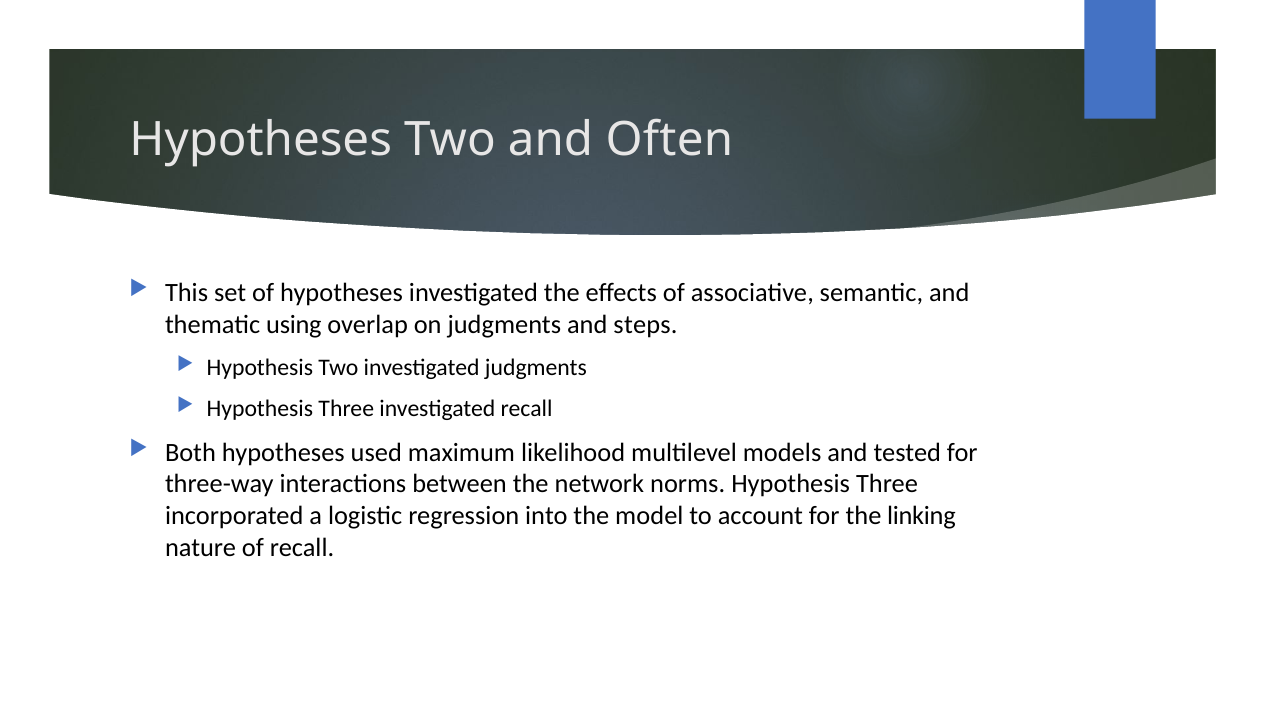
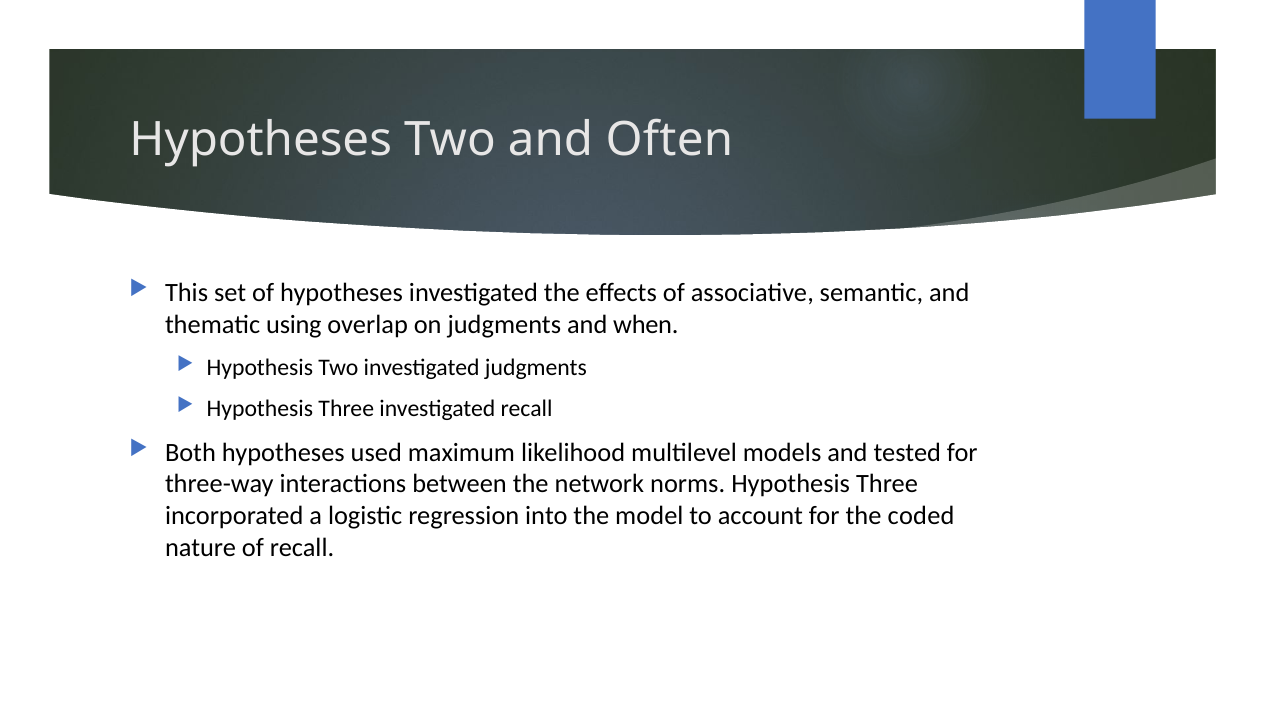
steps: steps -> when (646, 324)
linking: linking -> coded (921, 516)
